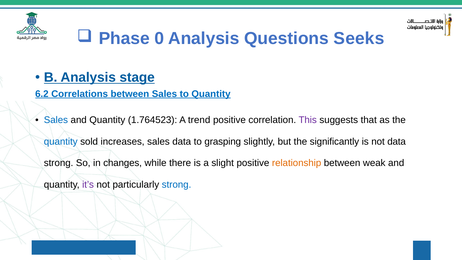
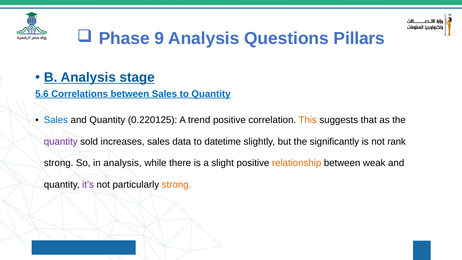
0: 0 -> 9 (159, 38)
Seeks: Seeks -> Pillars (359, 38)
6.2: 6.2 -> 5.6 (42, 94)
1.764523: 1.764523 -> 0.220125 (153, 120)
This colour: purple -> orange (308, 120)
quantity colour: blue -> purple (61, 141)
grasping: grasping -> datetime (223, 141)
not data: data -> rank (397, 141)
in changes: changes -> analysis (123, 163)
strong colour: blue -> orange (177, 184)
